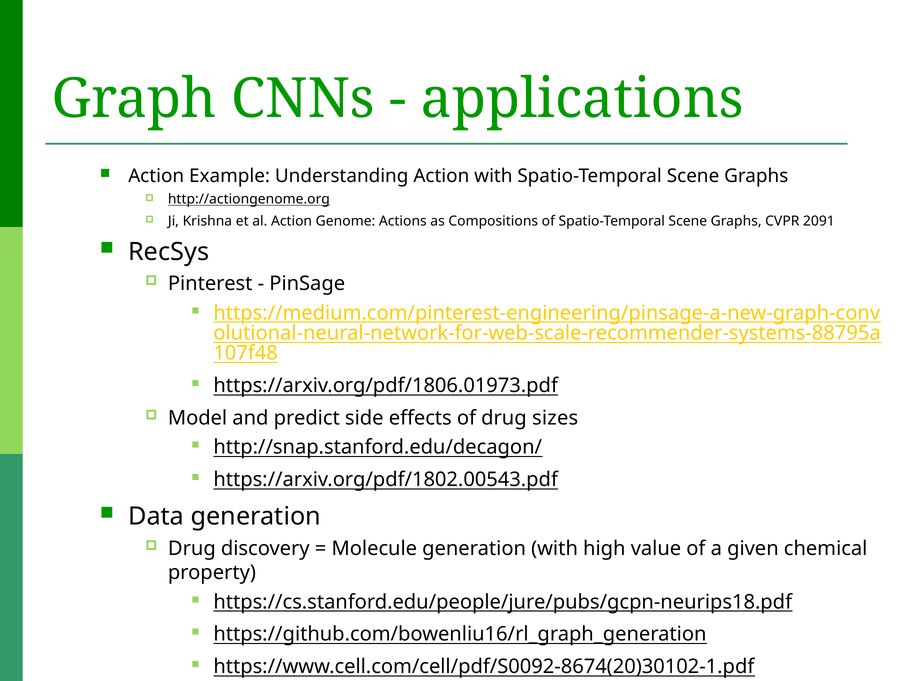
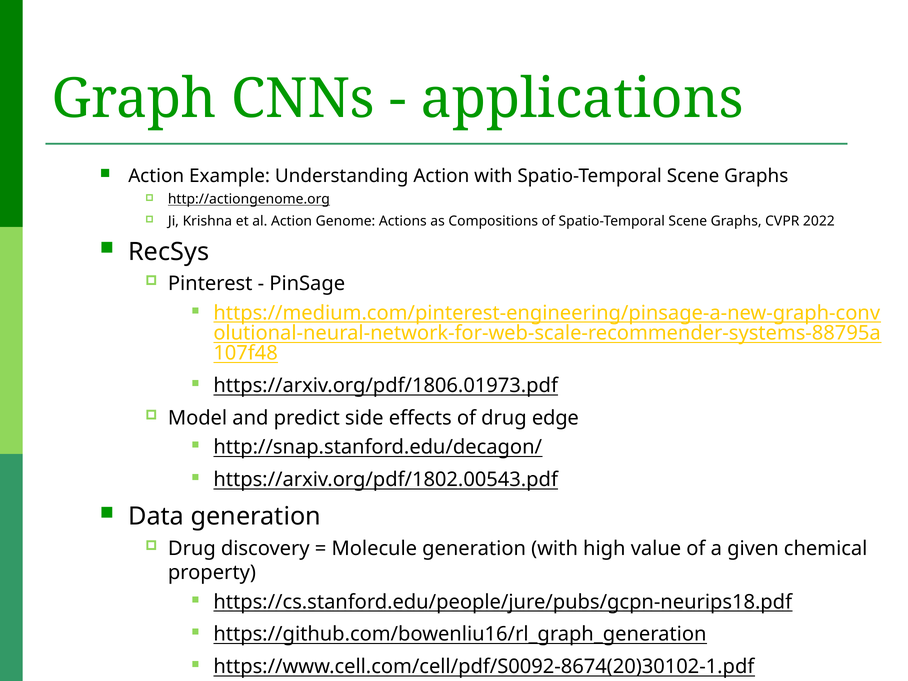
2091: 2091 -> 2022 (819, 221)
sizes: sizes -> edge (555, 418)
